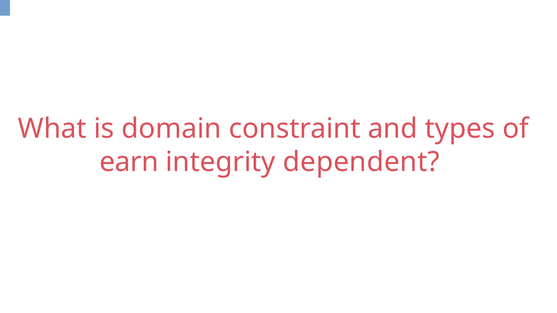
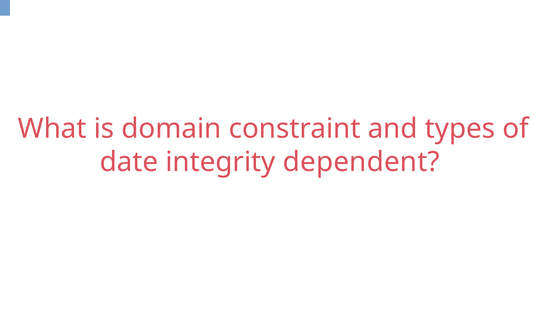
earn: earn -> date (129, 162)
